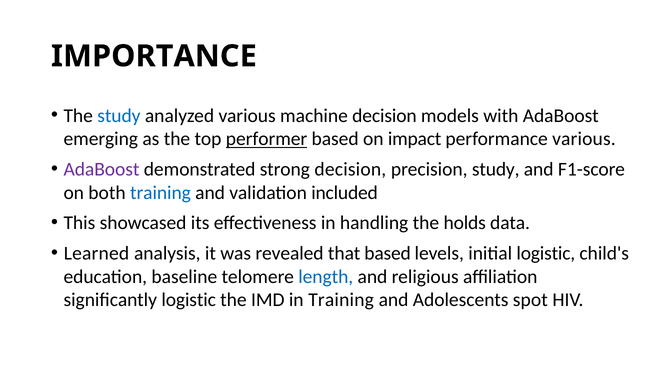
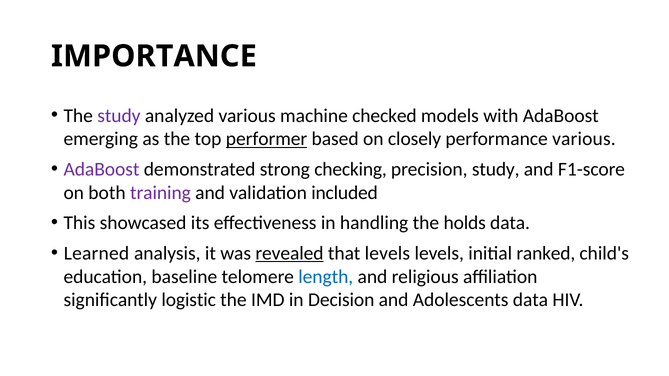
study colour: blue -> purple (119, 116)
machine decision: decision -> checked (384, 116)
impact: impact -> closely (415, 139)
strong decision: decision -> checking (351, 169)
training colour: blue -> purple (160, 193)
revealed underline: none -> present (289, 253)
that based: based -> levels (387, 253)
initial logistic: logistic -> ranked (546, 253)
in Training: Training -> Decision (341, 300)
Adolescents spot: spot -> data (530, 300)
